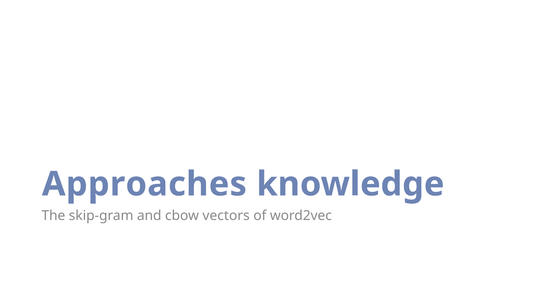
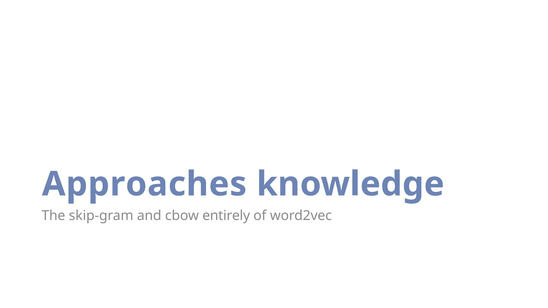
vectors: vectors -> entirely (226, 216)
